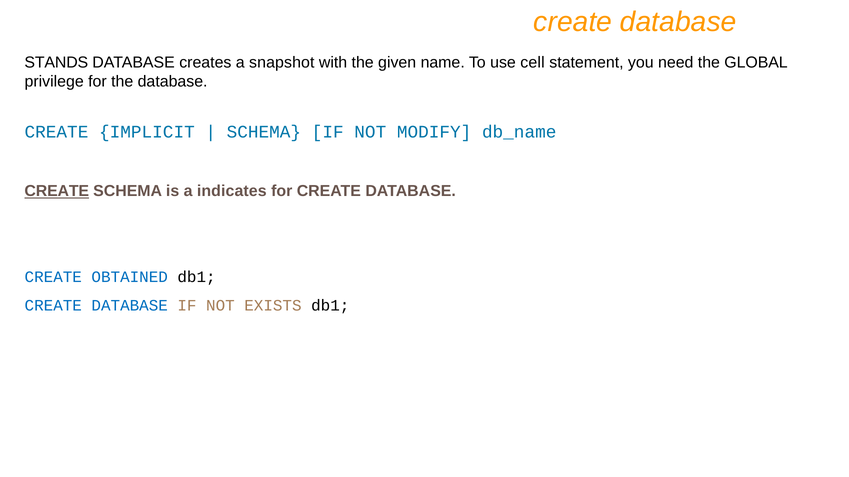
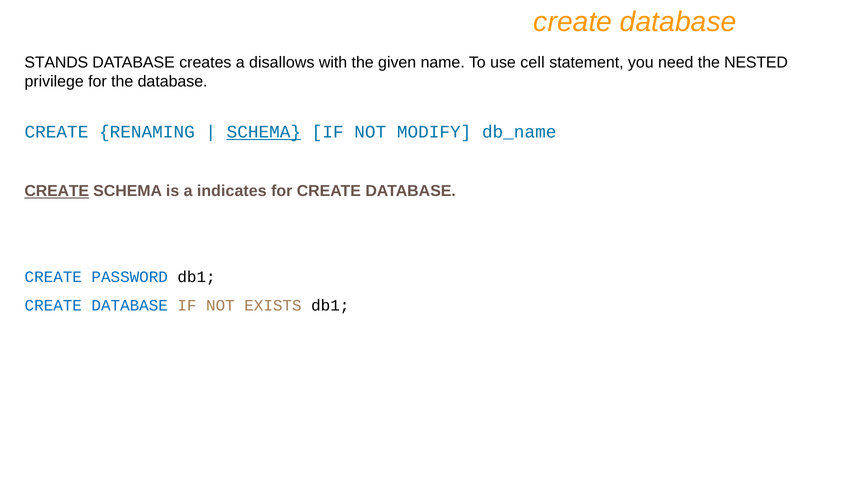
snapshot: snapshot -> disallows (282, 63)
GLOBAL: GLOBAL -> NESTED (756, 63)
IMPLICIT: IMPLICIT -> RENAMING (147, 132)
SCHEMA underline: none -> present (264, 132)
OBTAINED: OBTAINED -> PASSWORD (130, 277)
